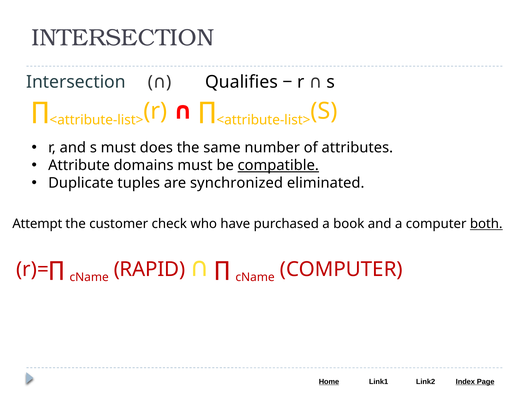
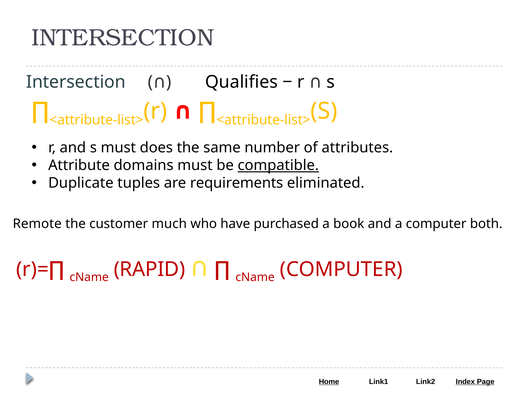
synchronized: synchronized -> requirements (237, 183)
Attempt: Attempt -> Remote (37, 224)
check: check -> much (169, 224)
both underline: present -> none (486, 224)
